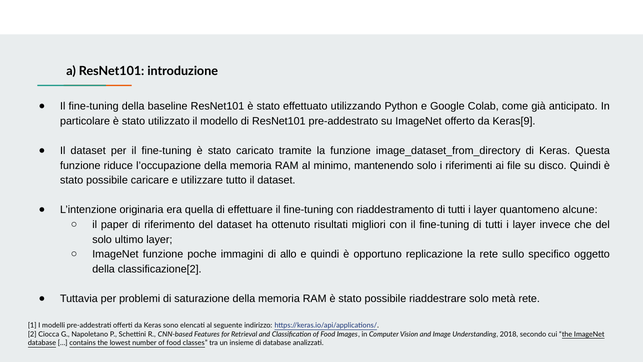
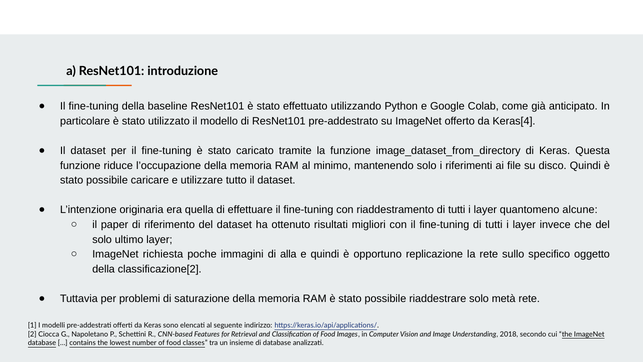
Keras[9: Keras[9 -> Keras[4 (514, 121)
ImageNet funzione: funzione -> richiesta (163, 254)
allo: allo -> alla (288, 254)
